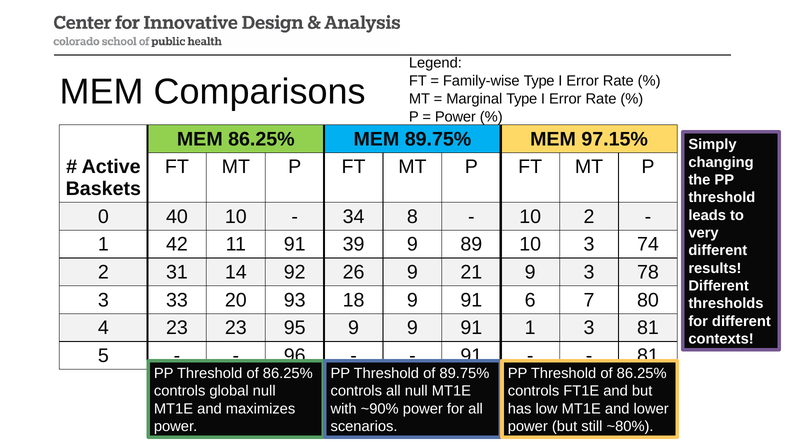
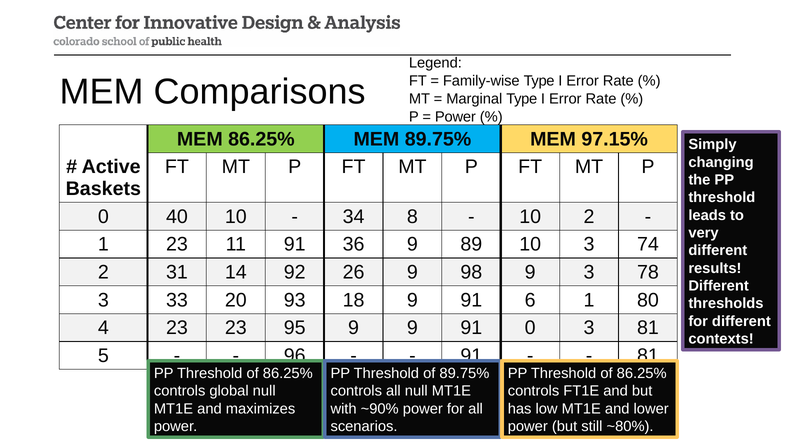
1 42: 42 -> 23 (177, 244)
39: 39 -> 36 (354, 244)
21: 21 -> 98 (471, 272)
6 7: 7 -> 1 (589, 300)
91 1: 1 -> 0 (530, 328)
